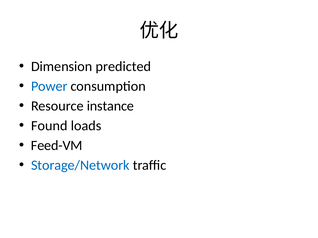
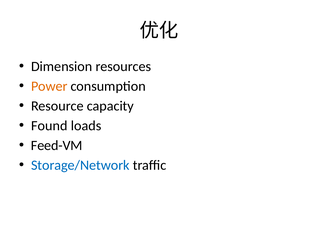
predicted: predicted -> resources (123, 67)
Power colour: blue -> orange (49, 87)
instance: instance -> capacity (110, 106)
